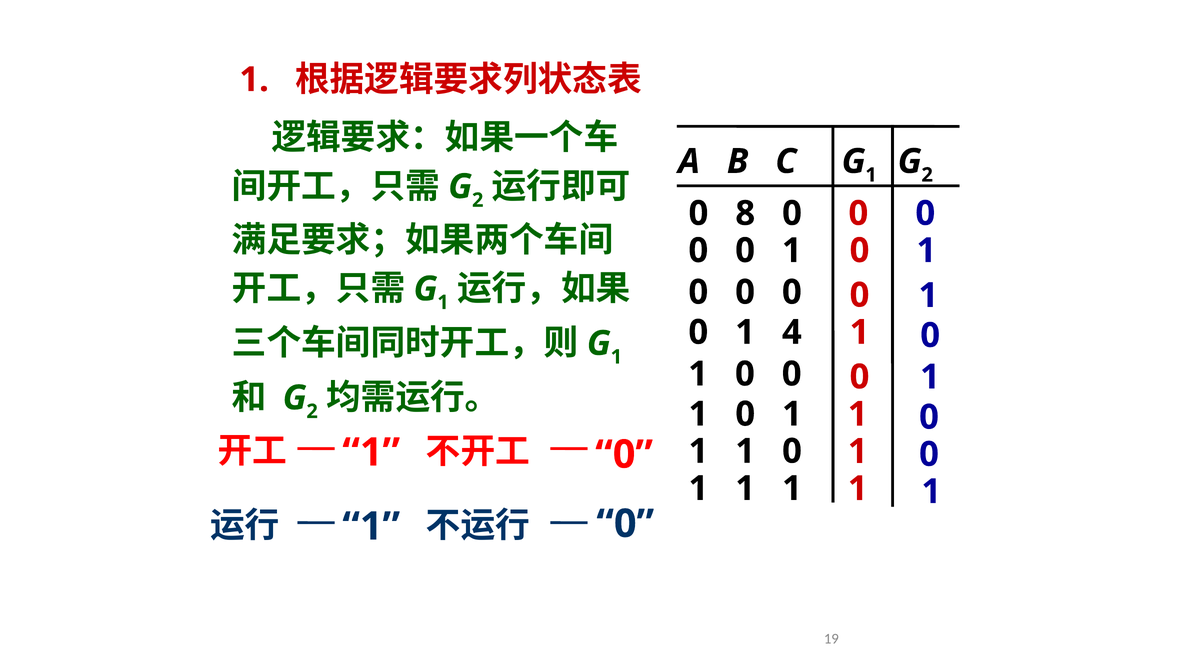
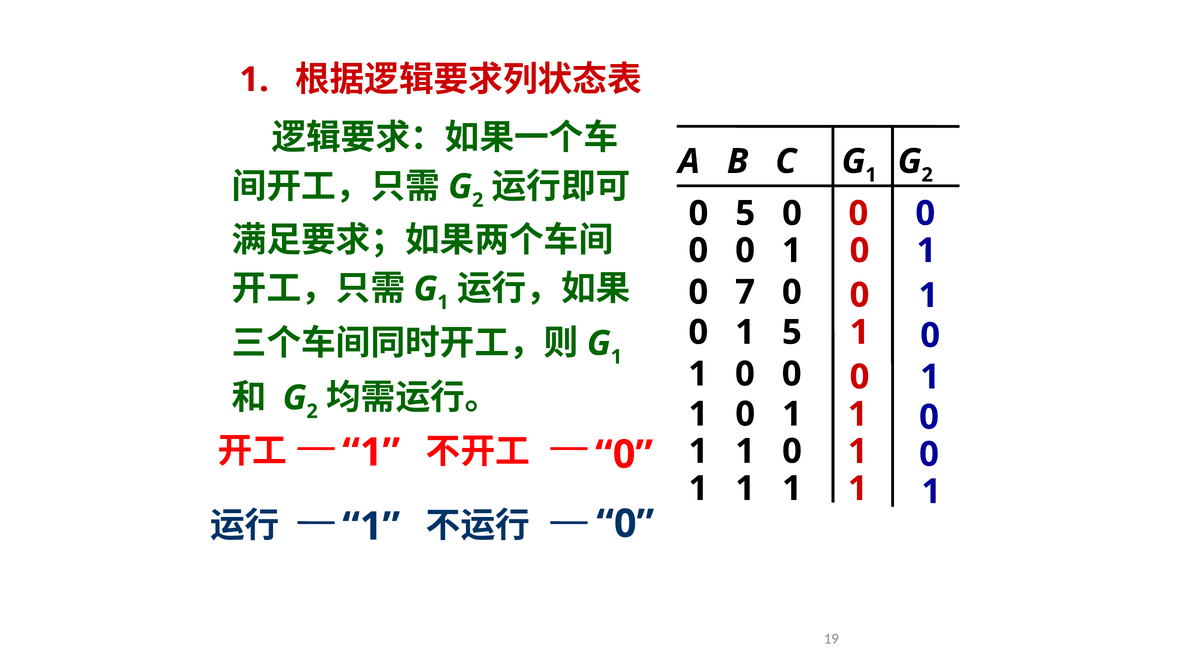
0 8: 8 -> 5 (745, 214)
0: 0 -> 7 (745, 292)
1 4: 4 -> 5 (792, 333)
